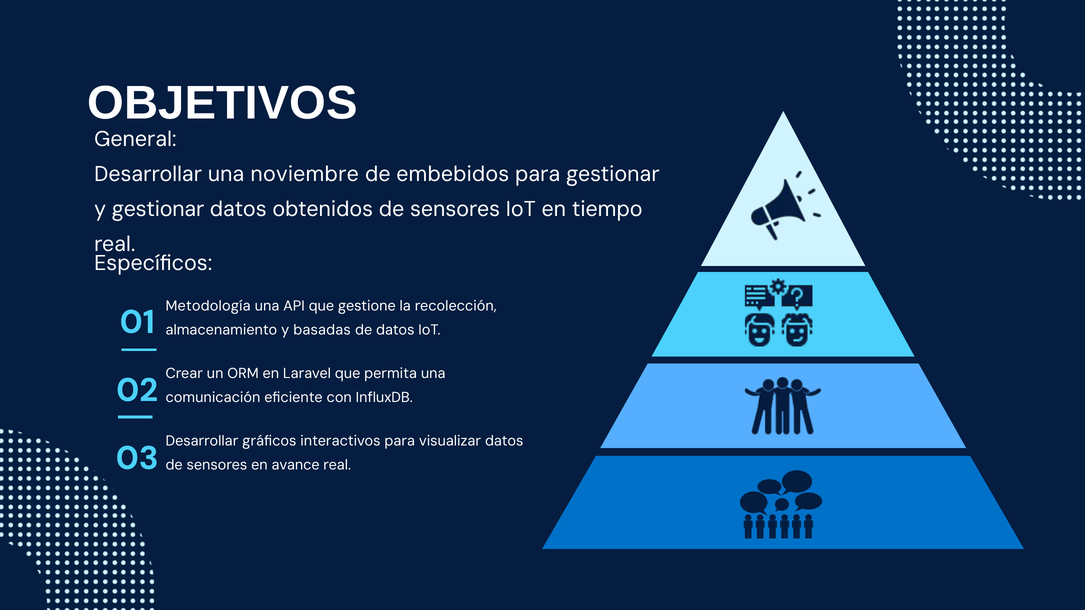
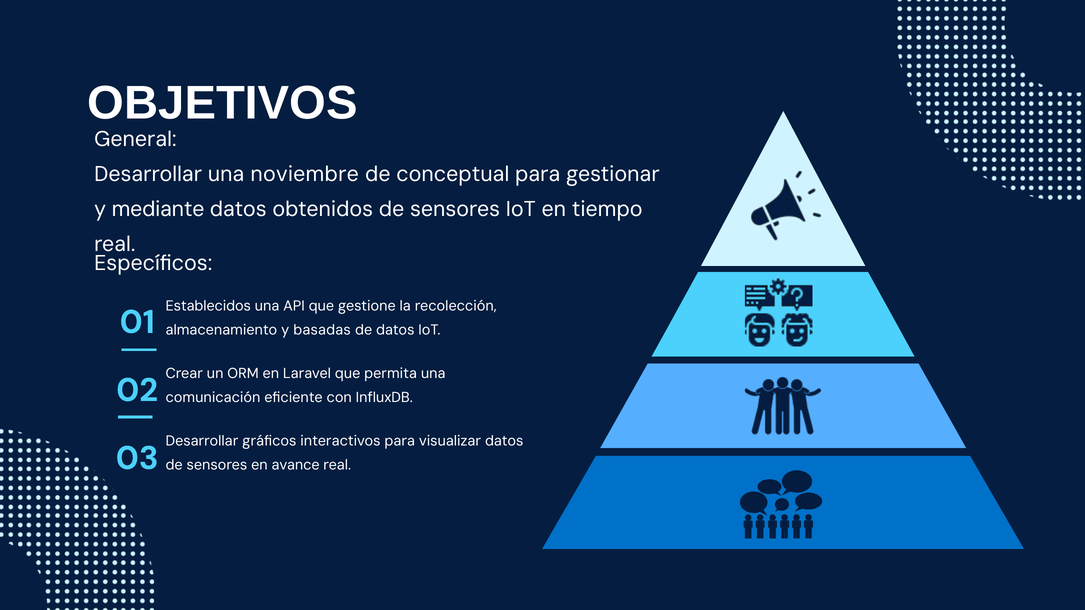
embebidos: embebidos -> conceptual (453, 174)
y gestionar: gestionar -> mediante (158, 209)
Metodología: Metodología -> Establecidos (208, 306)
